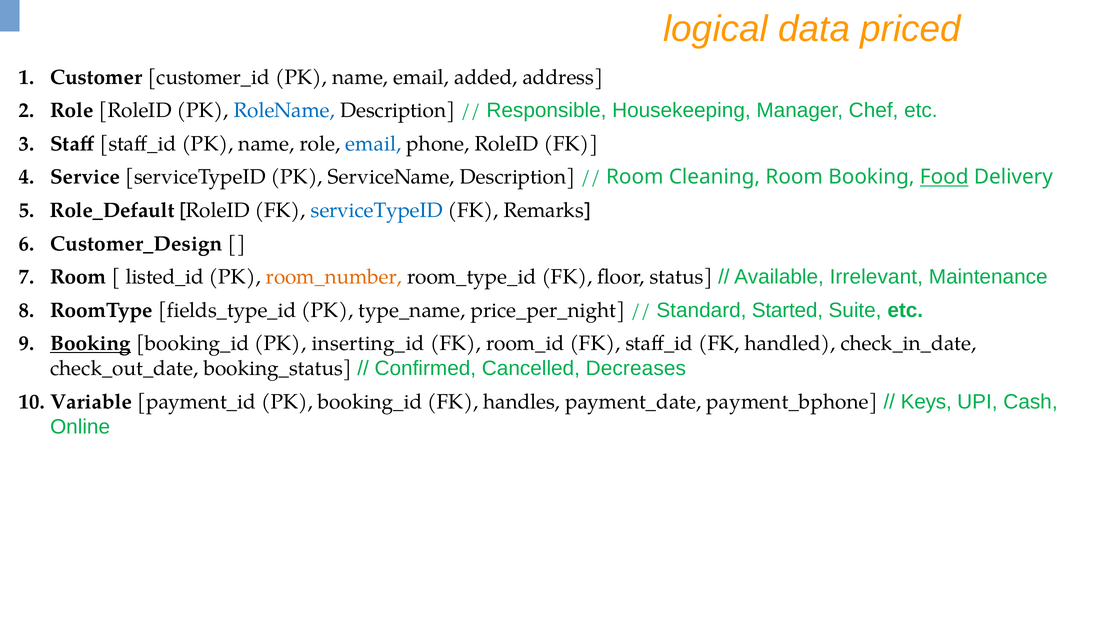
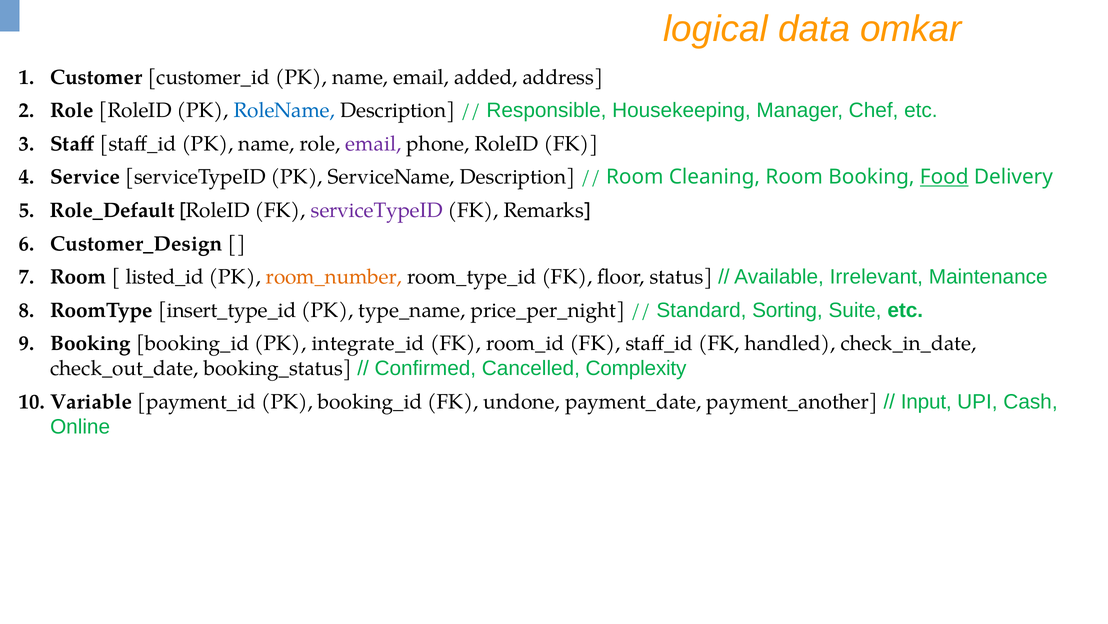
priced: priced -> omkar (911, 29)
email colour: blue -> purple (373, 144)
serviceTypeID colour: blue -> purple (377, 210)
fields_type_id: fields_type_id -> insert_type_id (227, 310)
Started: Started -> Sorting (787, 310)
Booking underline: present -> none (91, 343)
inserting_id: inserting_id -> integrate_id (368, 343)
Decreases: Decreases -> Complexity (636, 368)
handles: handles -> undone (522, 401)
payment_bphone: payment_bphone -> payment_another (792, 401)
Keys: Keys -> Input (926, 401)
